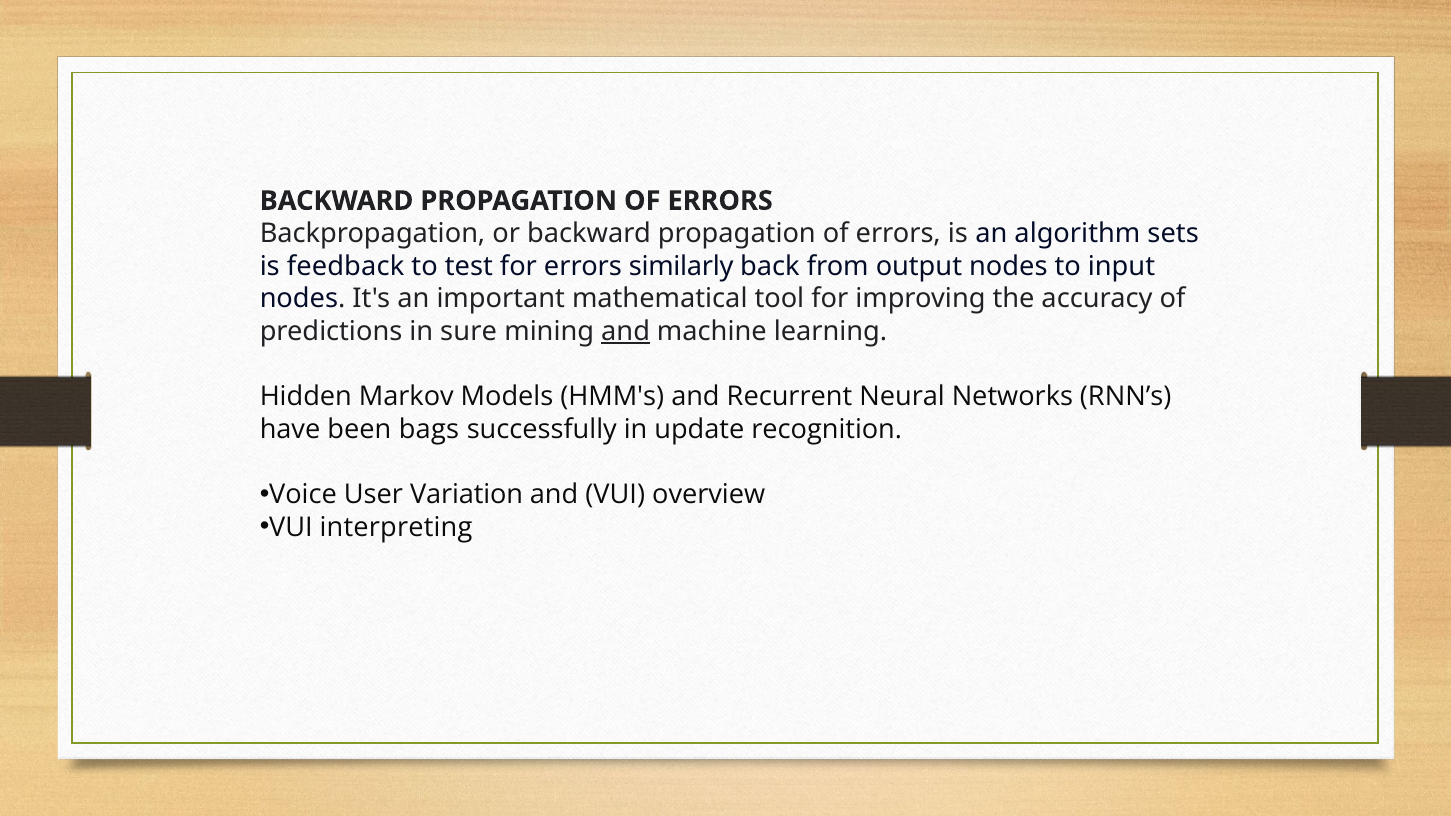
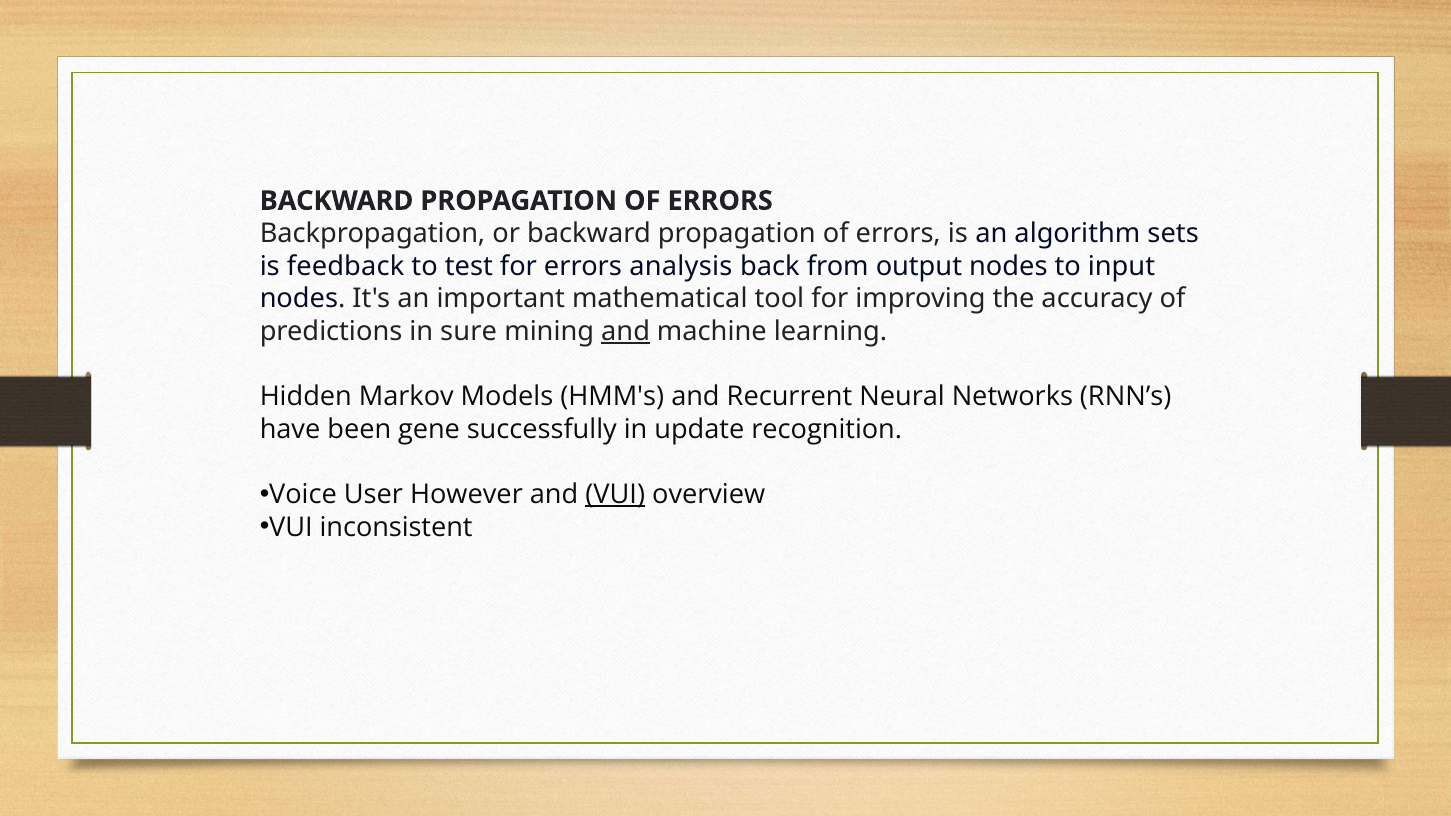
similarly: similarly -> analysis (681, 266)
bags: bags -> gene (429, 429)
Variation: Variation -> However (466, 495)
VUI underline: none -> present (615, 495)
interpreting: interpreting -> inconsistent (396, 527)
